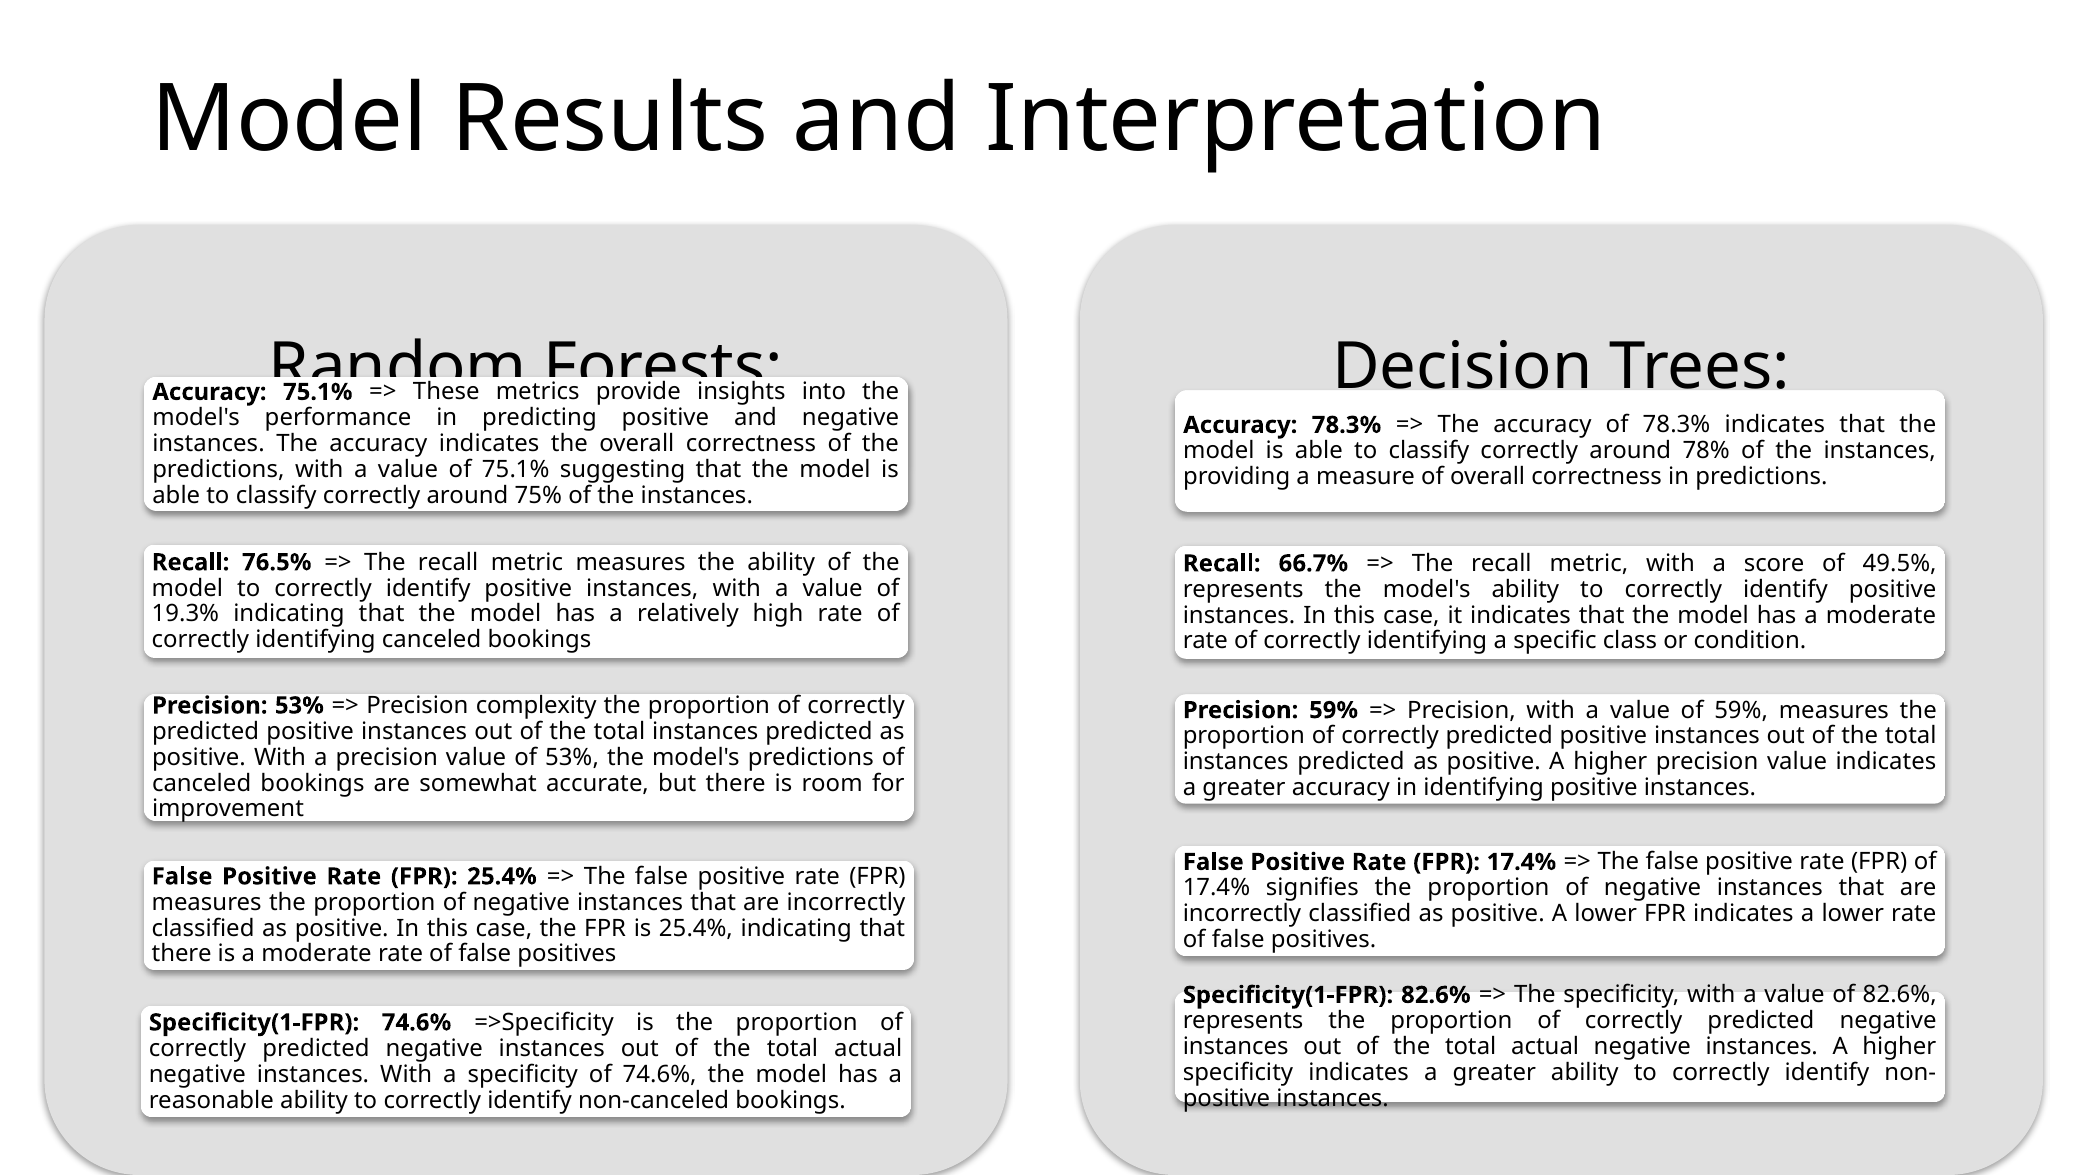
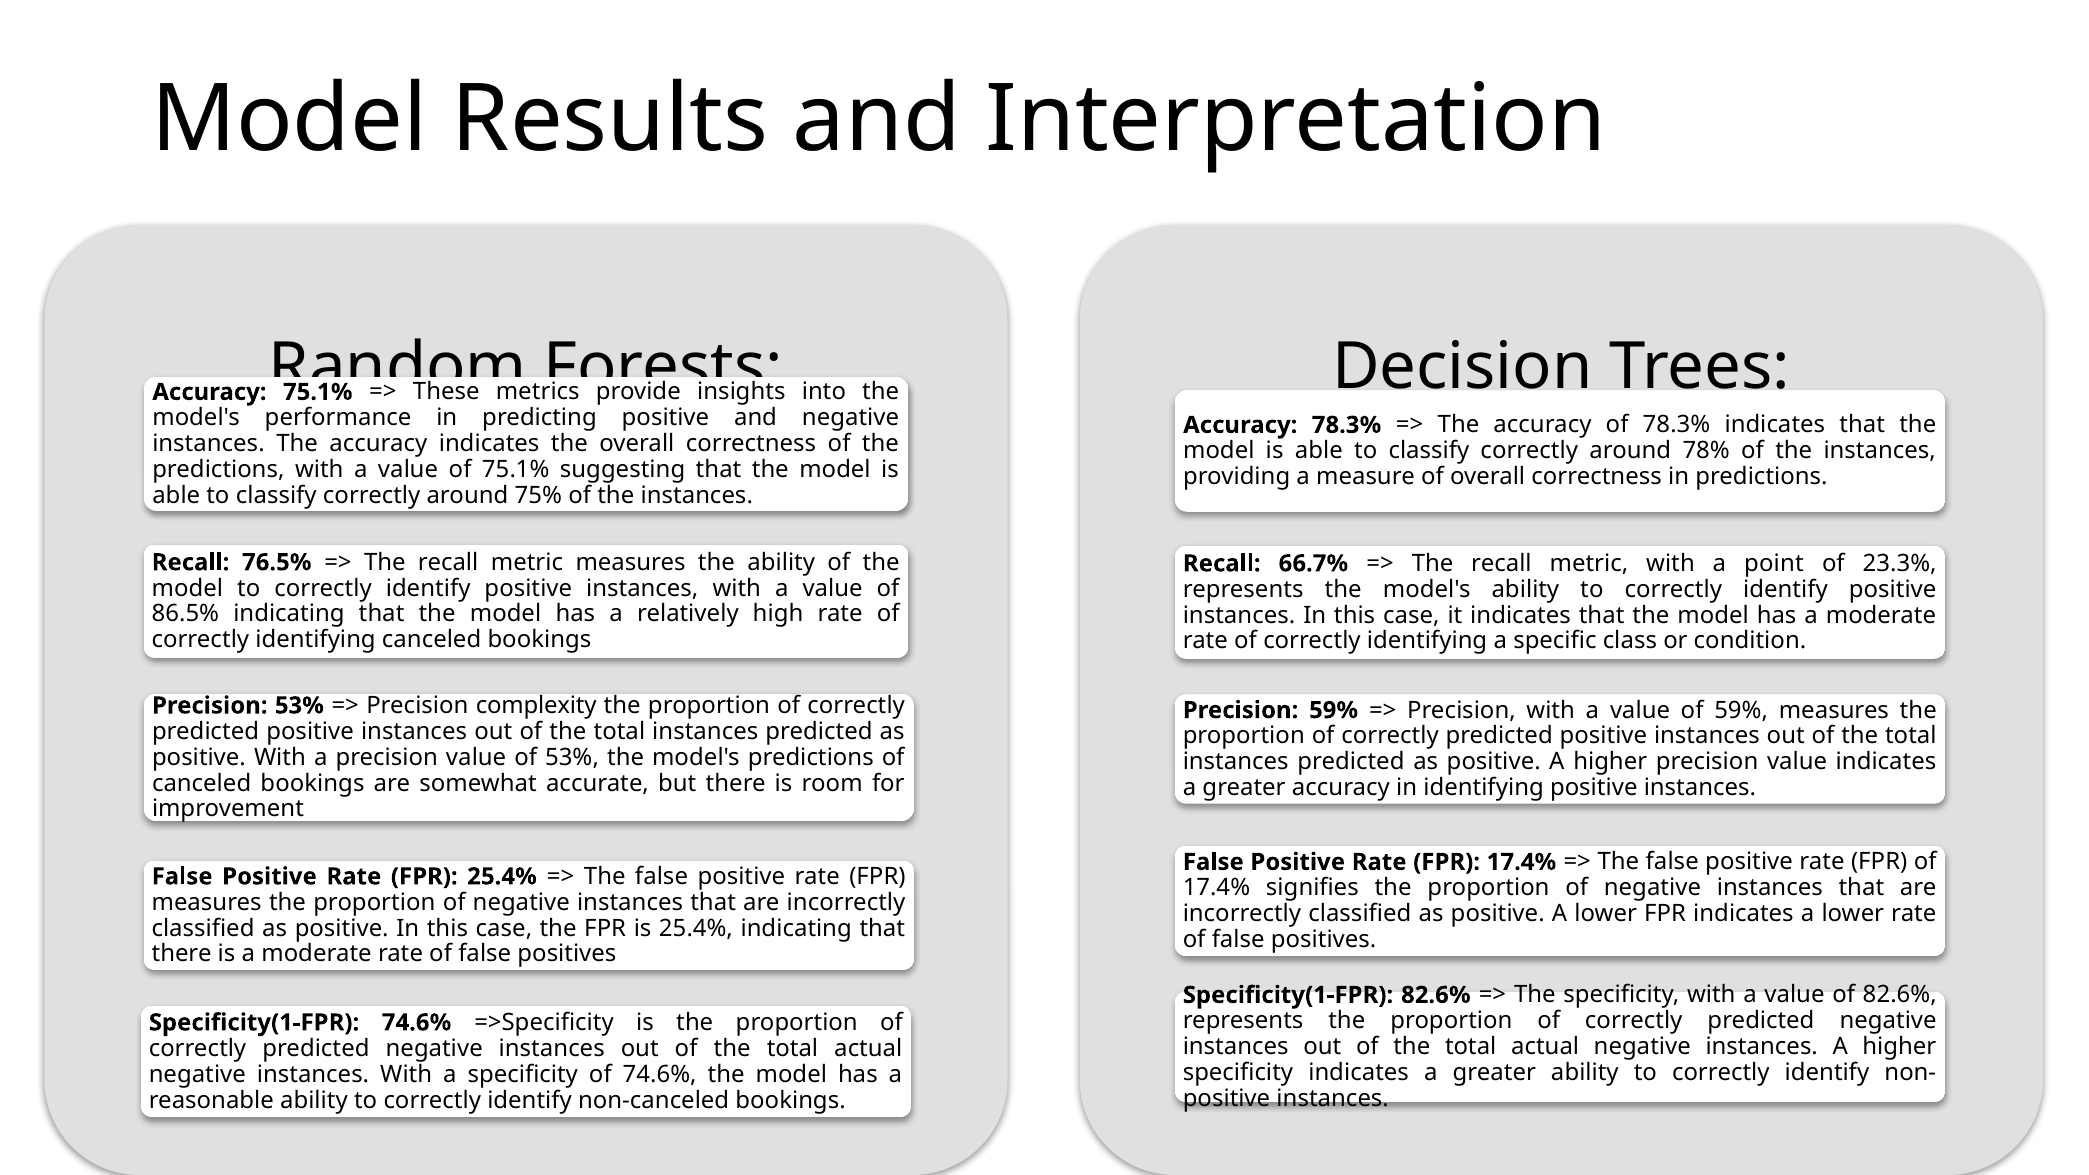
score: score -> point (1774, 564)
49.5%: 49.5% -> 23.3% (1900, 564)
19.3%: 19.3% -> 86.5% (185, 614)
